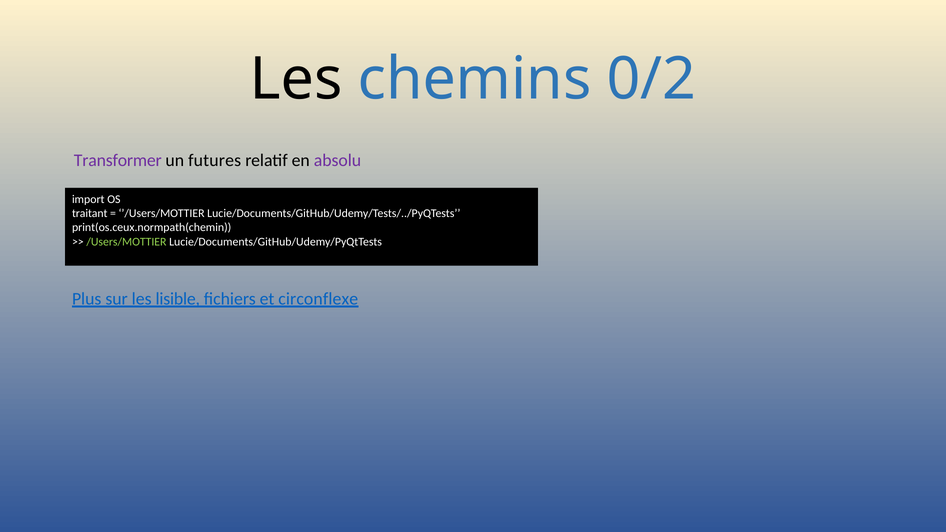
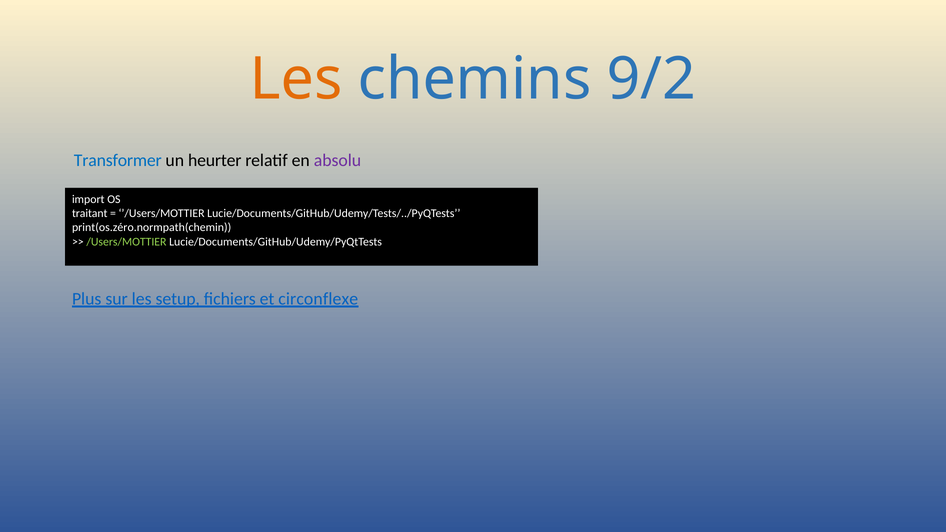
Les colour: black -> orange (296, 79)
0/2: 0/2 -> 9/2 (651, 79)
Transformer colour: purple -> blue (118, 161)
futures: futures -> heurter (215, 161)
print(os.ceux.normpath(chemin: print(os.ceux.normpath(chemin -> print(os.zéro.normpath(chemin (152, 228)
lisible: lisible -> setup (178, 299)
